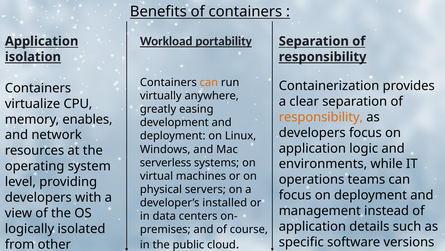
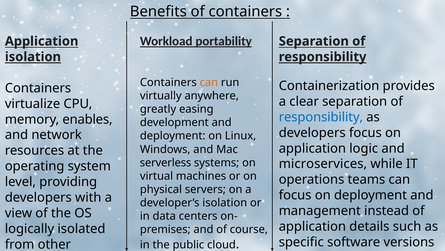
responsibility colour: orange -> blue (321, 117)
environments: environments -> microservices (323, 164)
developer’s installed: installed -> isolation (225, 202)
